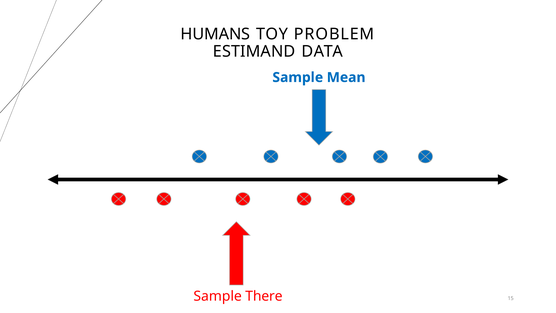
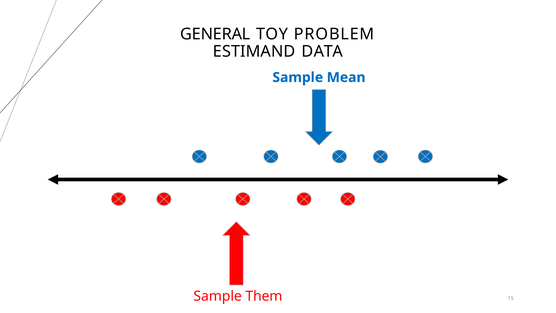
HUMANS: HUMANS -> GENERAL (215, 34)
There: There -> Them (264, 296)
